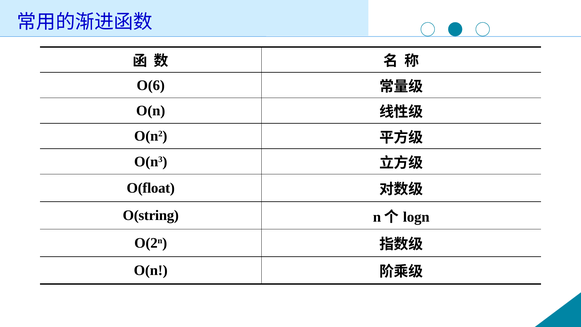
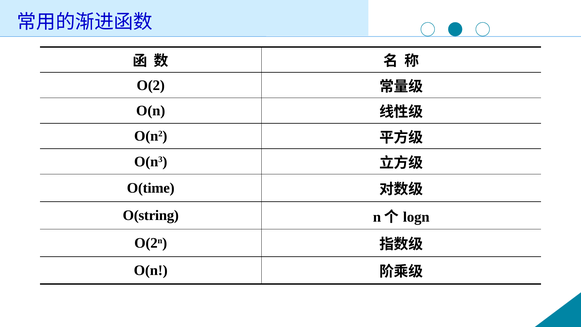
O(6: O(6 -> O(2 (151, 85)
O(float: O(float -> O(time (151, 188)
